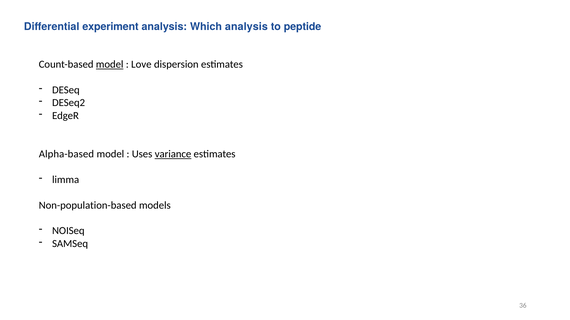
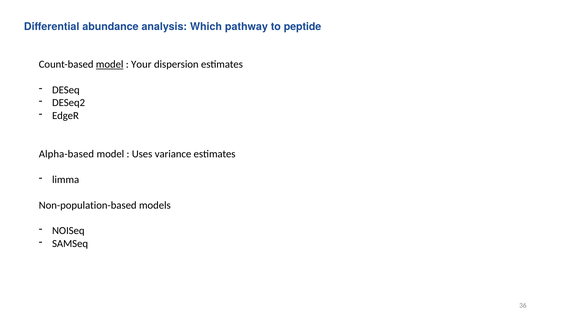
experiment: experiment -> abundance (110, 27)
Which analysis: analysis -> pathway (246, 27)
Love: Love -> Your (141, 64)
variance underline: present -> none (173, 154)
